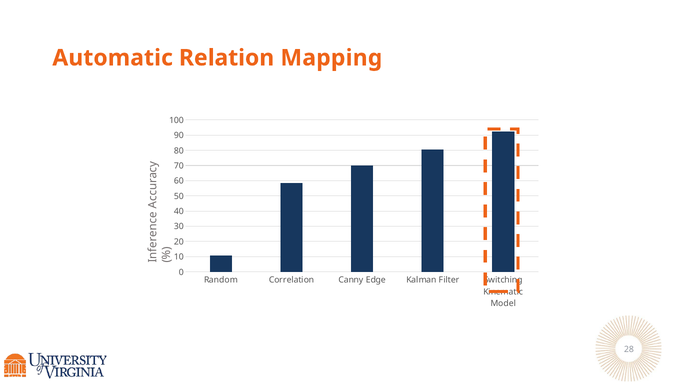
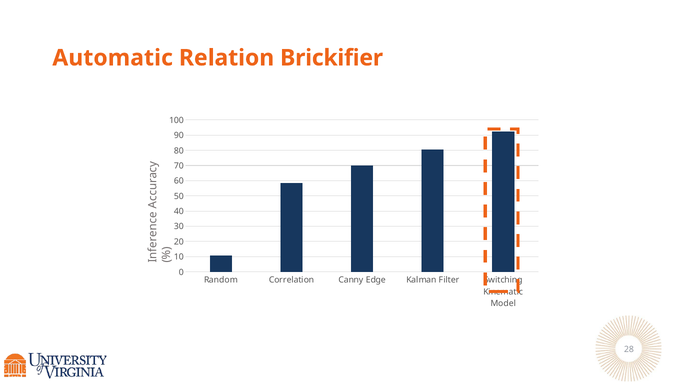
Mapping: Mapping -> Brickifier (332, 58)
